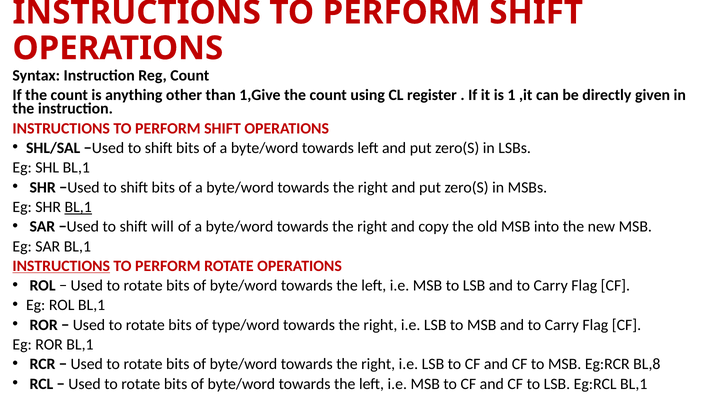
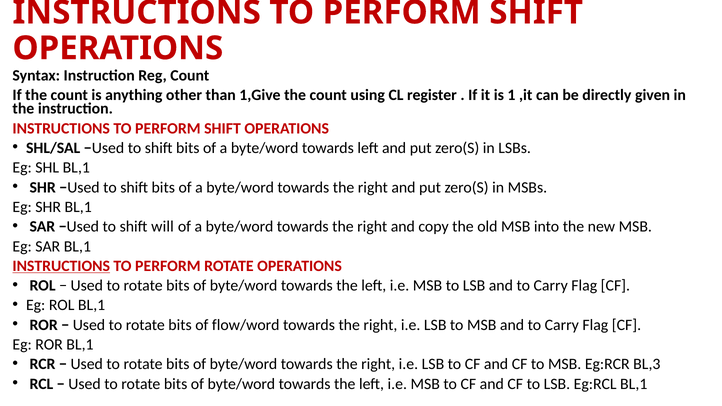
BL,1 underline: present -> none (78, 207)
type/word: type/word -> flow/word (246, 325)
BL,8: BL,8 -> BL,3 (647, 364)
